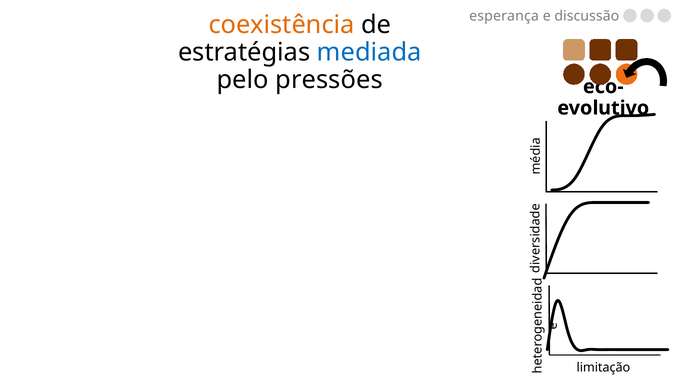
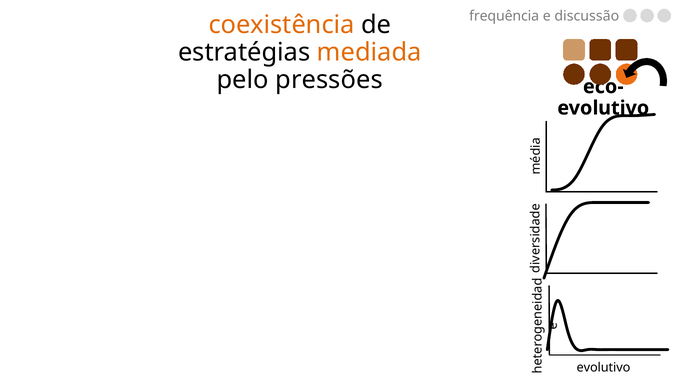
esperança: esperança -> frequência (504, 16)
mediada colour: blue -> orange (369, 53)
limitação: limitação -> evolutivo (603, 368)
